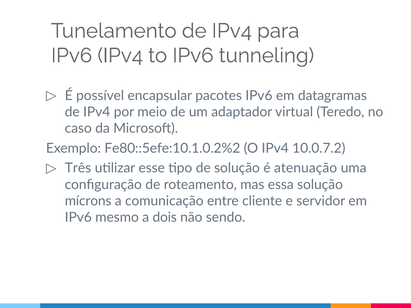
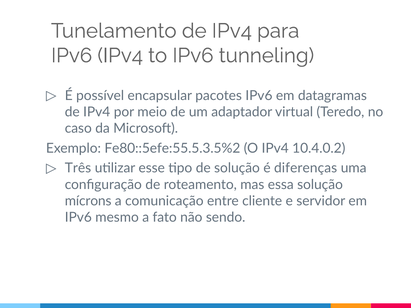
Fe80::5efe:10.1.0.2%2: Fe80::5efe:10.1.0.2%2 -> Fe80::5efe:55.5.3.5%2 (172, 148)
10.0.7.2: 10.0.7.2 -> 10.4.0.2 (319, 148)
atenuação: atenuação -> diferenças (306, 168)
dois: dois -> fato (165, 218)
